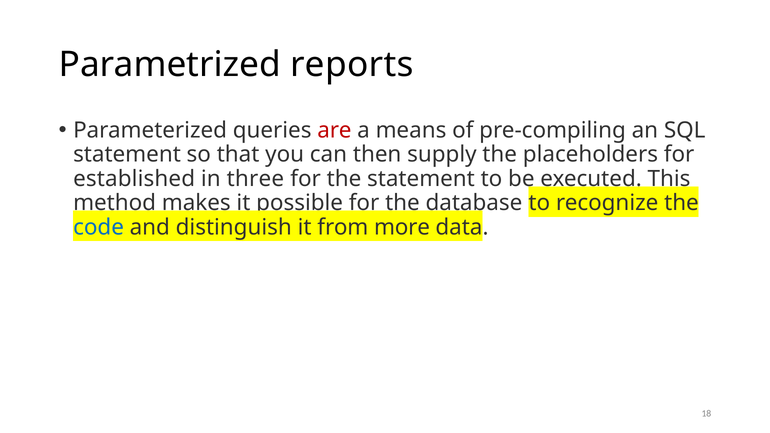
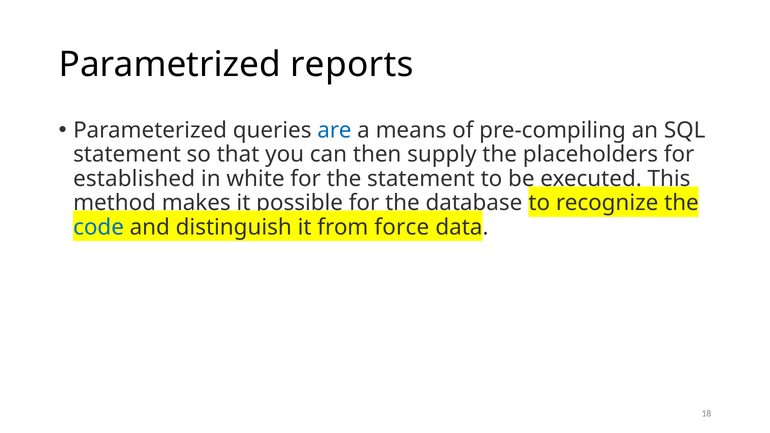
are colour: red -> blue (334, 130)
three: three -> white (256, 179)
more: more -> force (402, 227)
